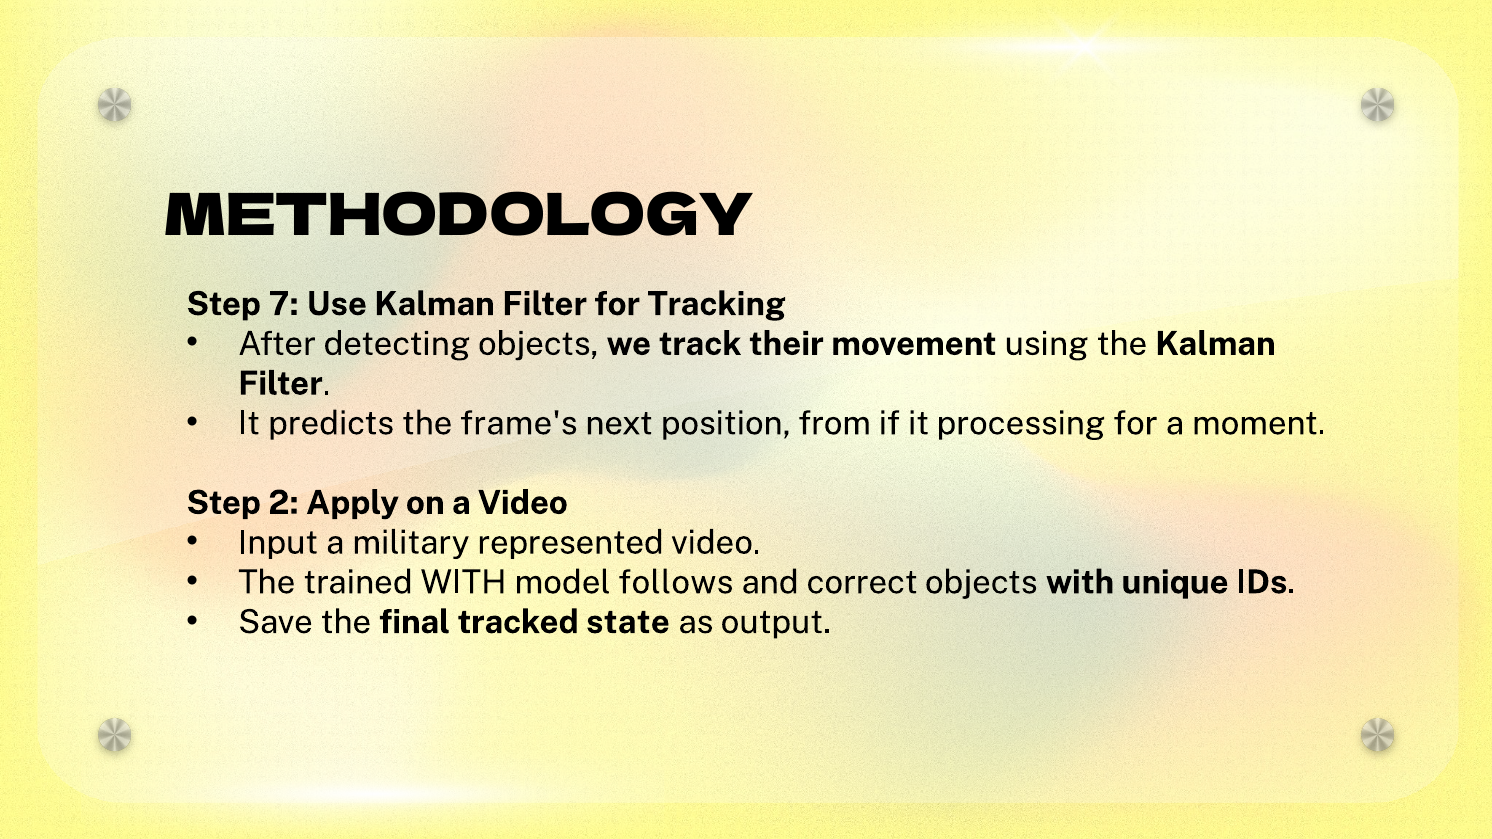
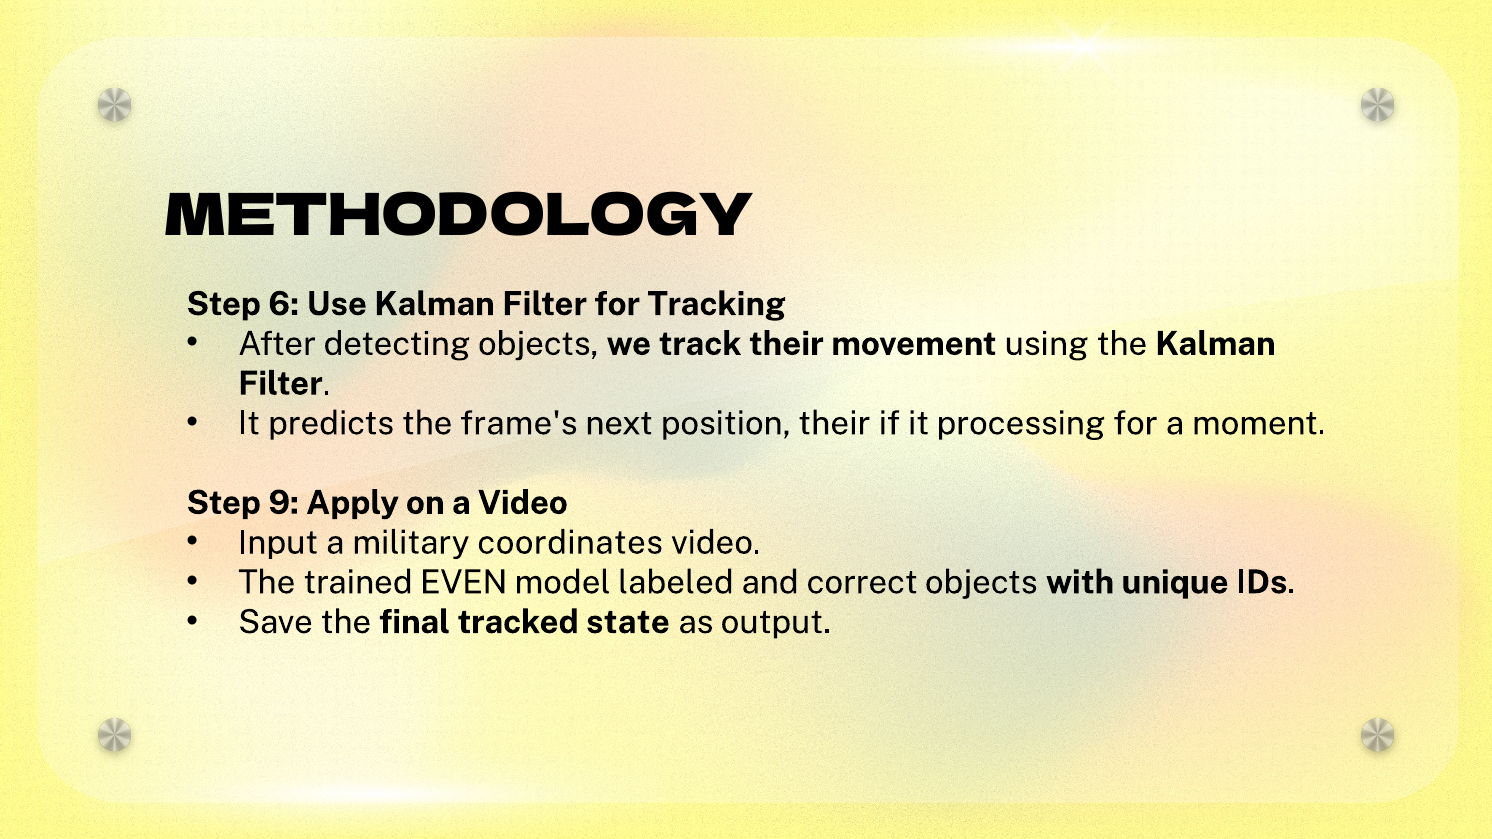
7: 7 -> 6 (284, 304)
position from: from -> their (834, 424)
2: 2 -> 9 (284, 503)
represented: represented -> coordinates (570, 543)
trained WITH: WITH -> EVEN (464, 583)
follows: follows -> labeled (676, 583)
